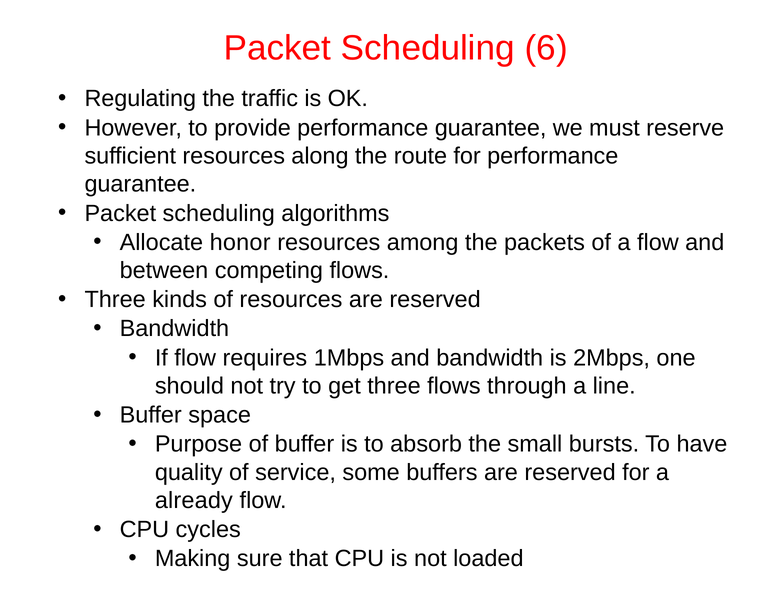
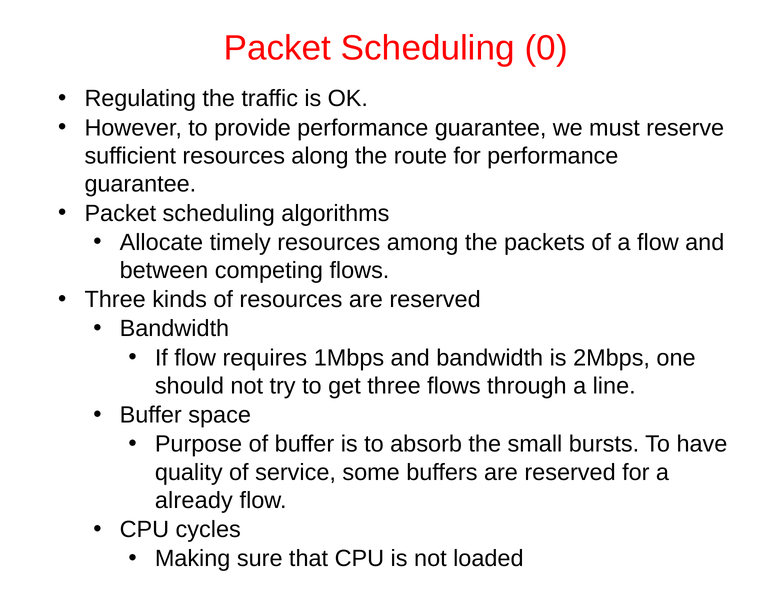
6: 6 -> 0 (546, 48)
honor: honor -> timely (240, 242)
